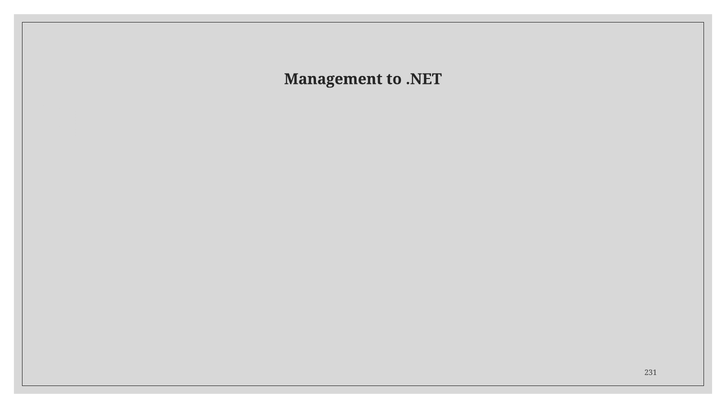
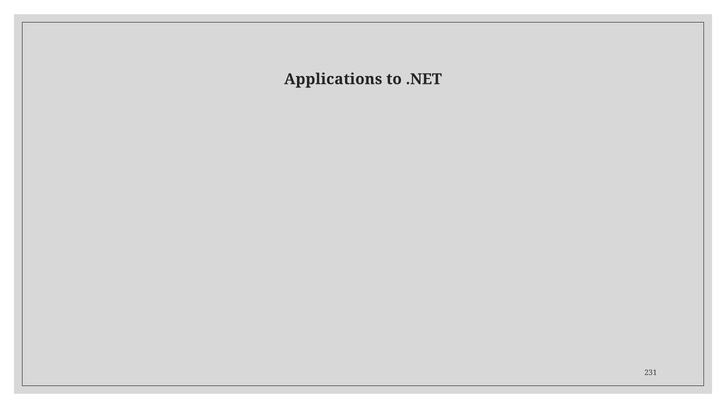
Management: Management -> Applications (333, 79)
